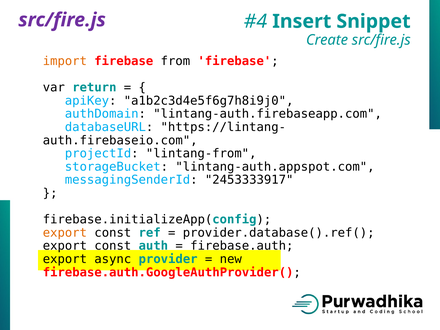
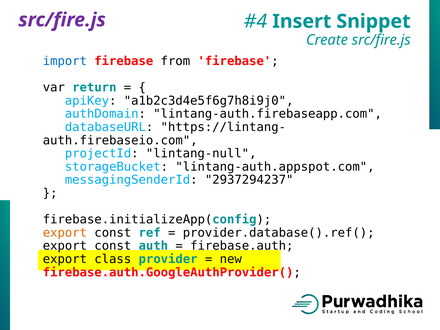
import colour: orange -> blue (65, 61)
lintang-from: lintang-from -> lintang-null (201, 154)
2453333917: 2453333917 -> 2937294237 (249, 180)
async: async -> class (113, 259)
